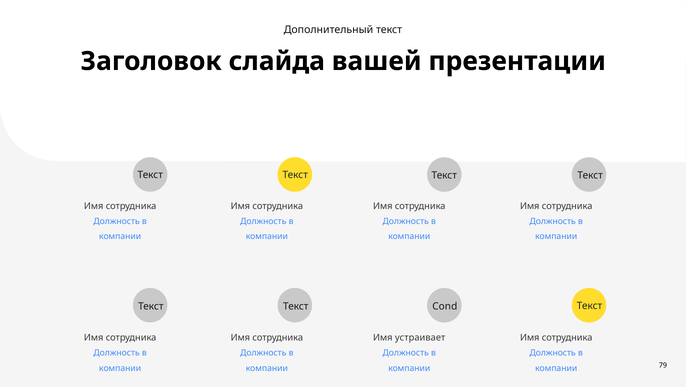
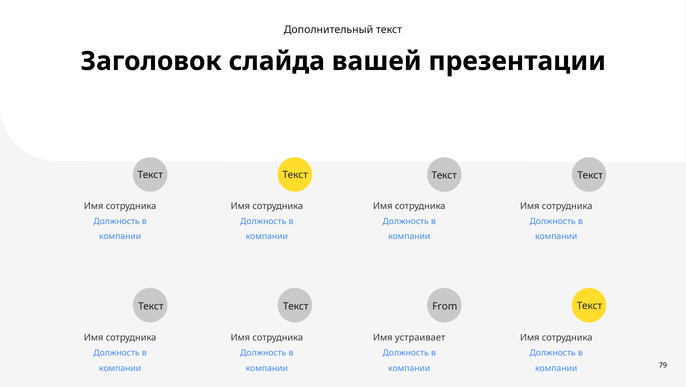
Cond: Cond -> From (445, 306)
